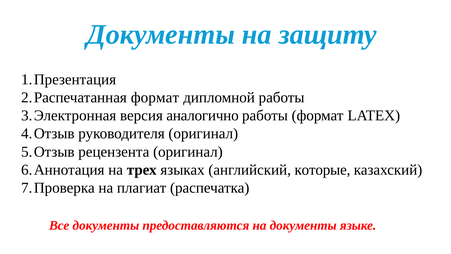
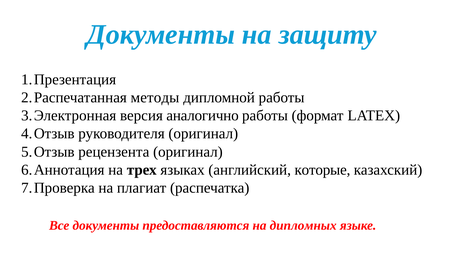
формат: формат -> методы (155, 97)
на документы: документы -> дипломных (303, 225)
